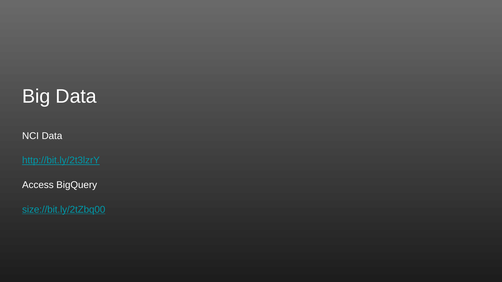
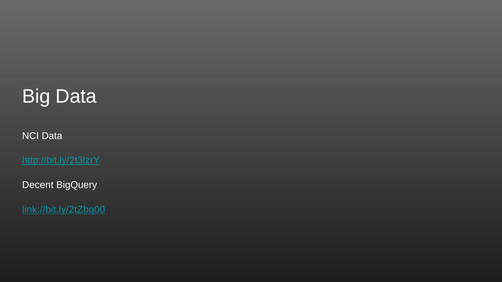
Access: Access -> Decent (38, 185)
size://bit.ly/2tZbq00: size://bit.ly/2tZbq00 -> link://bit.ly/2tZbq00 (64, 210)
